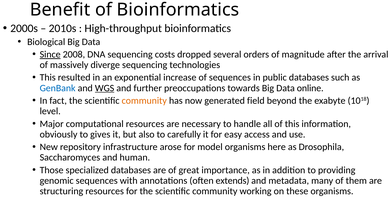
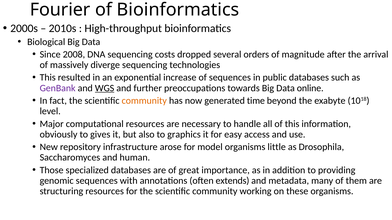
Benefit: Benefit -> Fourier (60, 10)
Since underline: present -> none (50, 54)
GenBank colour: blue -> purple (58, 88)
field: field -> time (256, 101)
carefully: carefully -> graphics (184, 135)
here: here -> little (277, 147)
